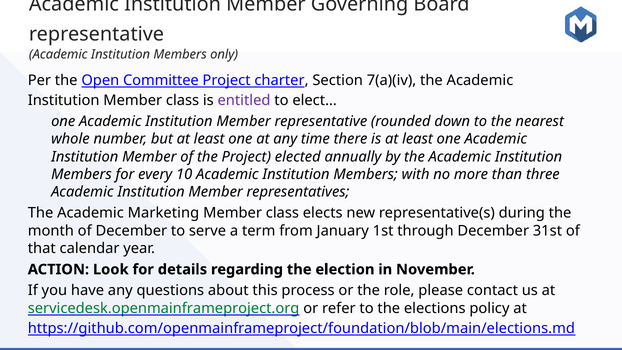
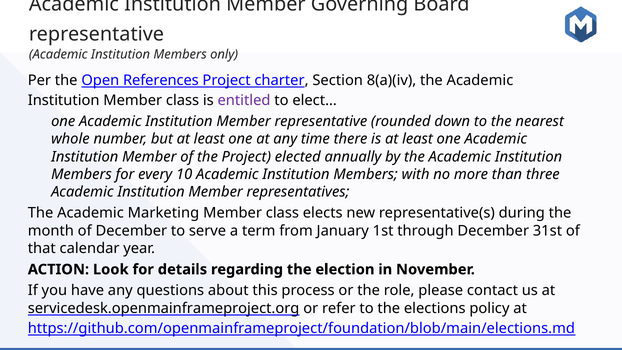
Committee: Committee -> References (161, 80)
7(a)(iv: 7(a)(iv -> 8(a)(iv (392, 80)
servicedesk.openmainframeproject.org colour: green -> black (164, 308)
